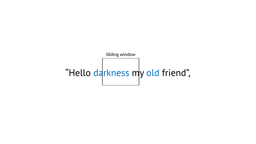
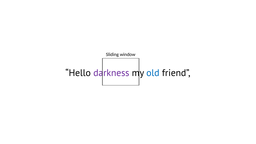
darkness colour: blue -> purple (111, 73)
